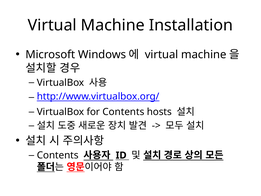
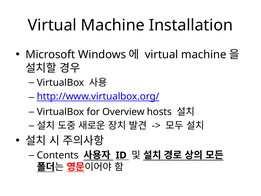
for Contents: Contents -> Overview (124, 112)
